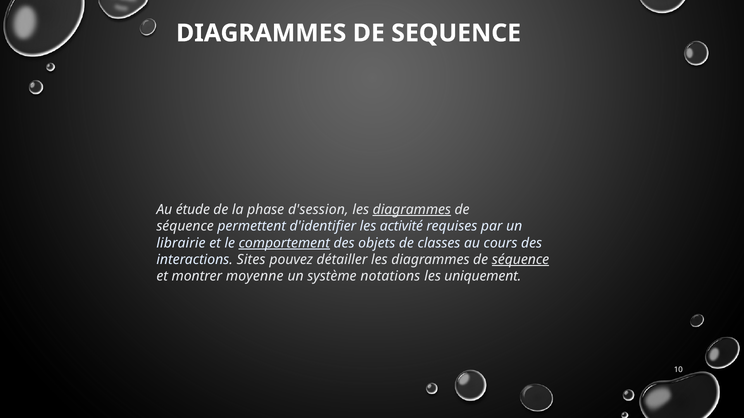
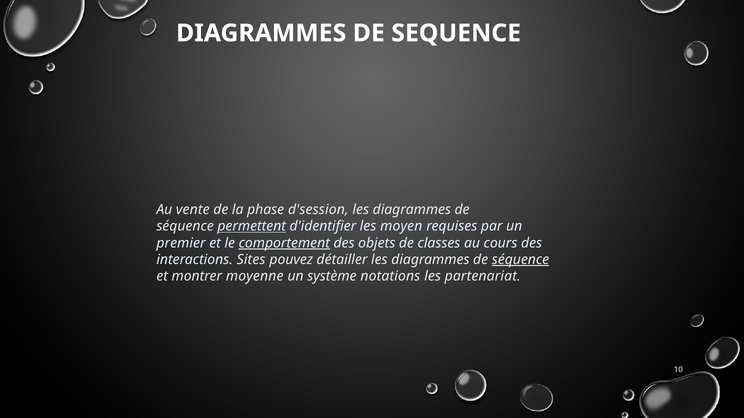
étude: étude -> vente (193, 210)
diagrammes underline: present -> none (412, 210)
permettent underline: none -> present (252, 227)
activité: activité -> moyen (401, 227)
librairie: librairie -> premier (181, 243)
uniquement: uniquement -> partenariat (483, 277)
